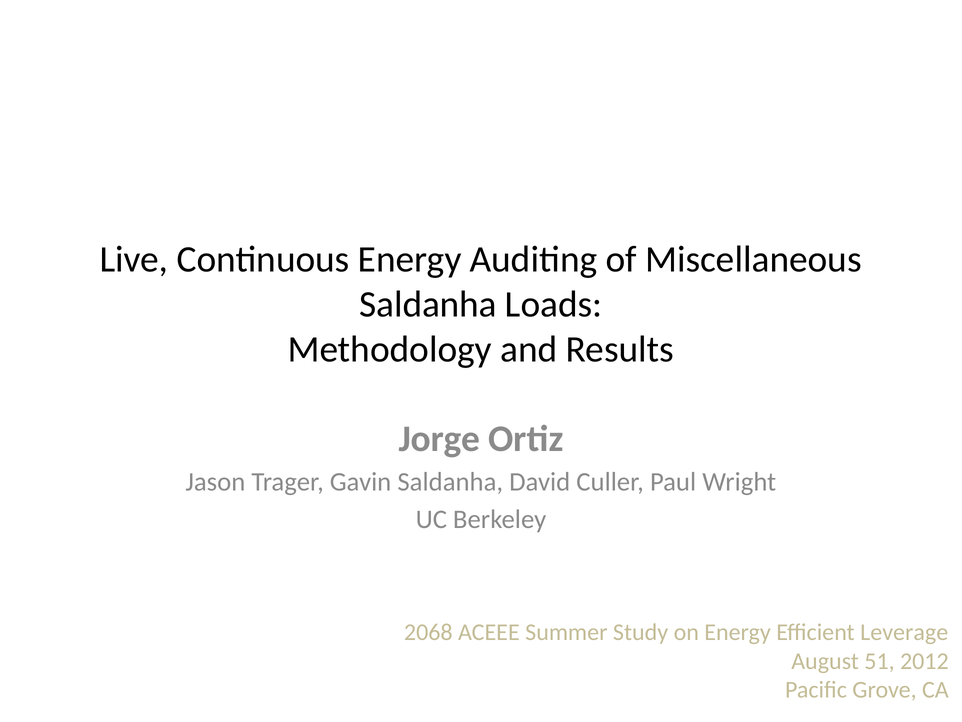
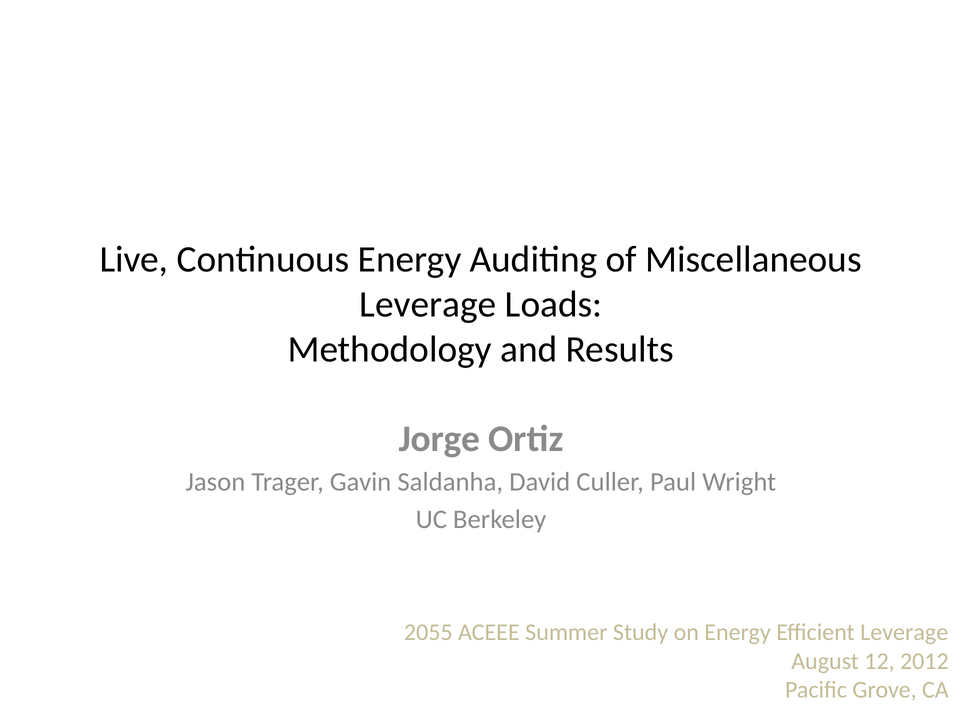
Saldanha: Saldanha -> Leverage (428, 304)
2068: 2068 -> 2055 (428, 632)
51: 51 -> 12 (879, 661)
